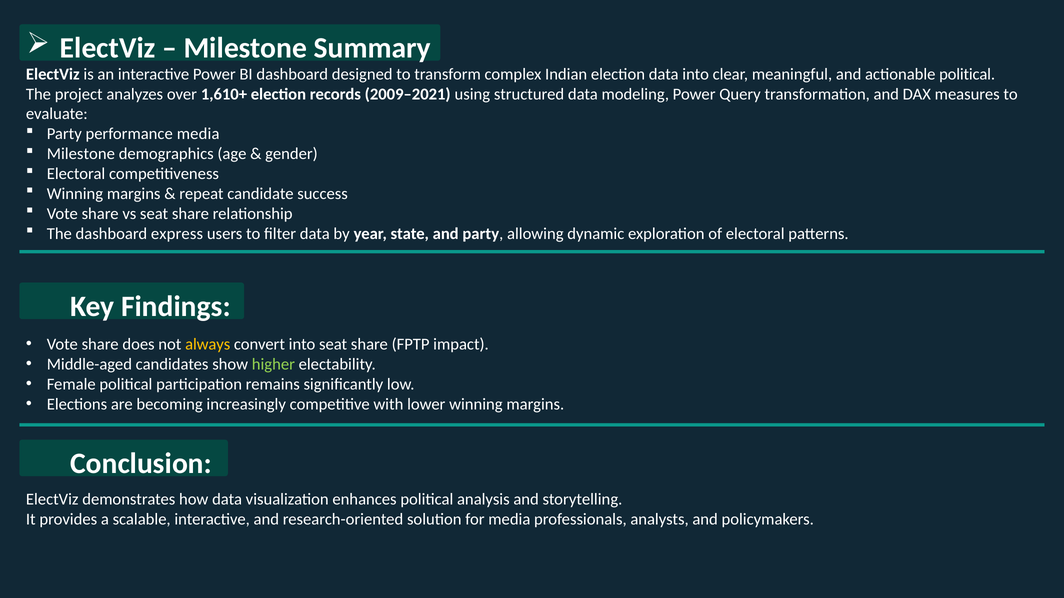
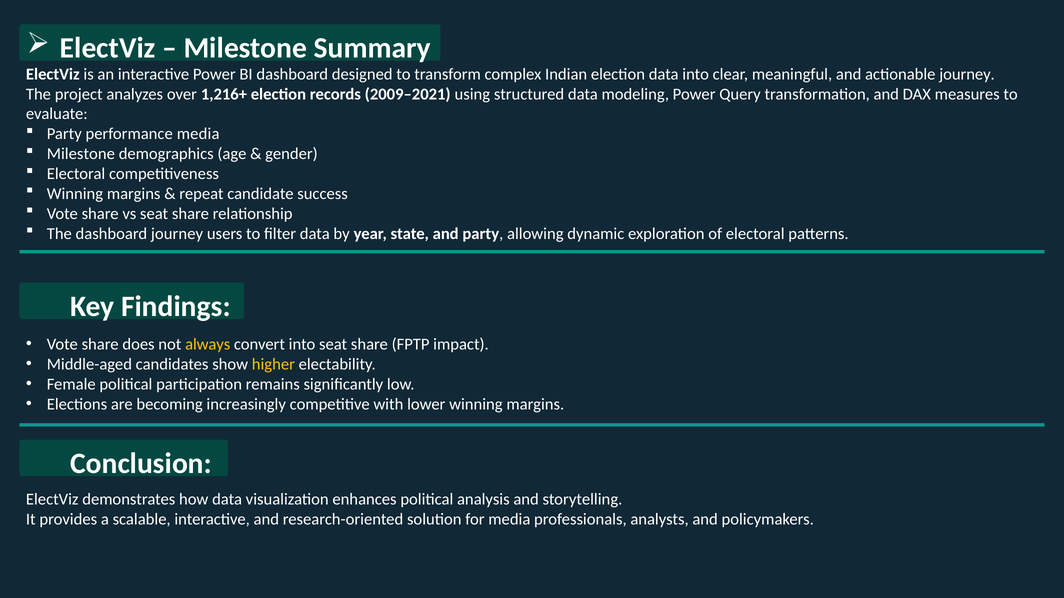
actionable political: political -> journey (967, 74)
1,610+: 1,610+ -> 1,216+ (224, 94)
dashboard express: express -> journey (177, 234)
higher colour: light green -> yellow (273, 365)
